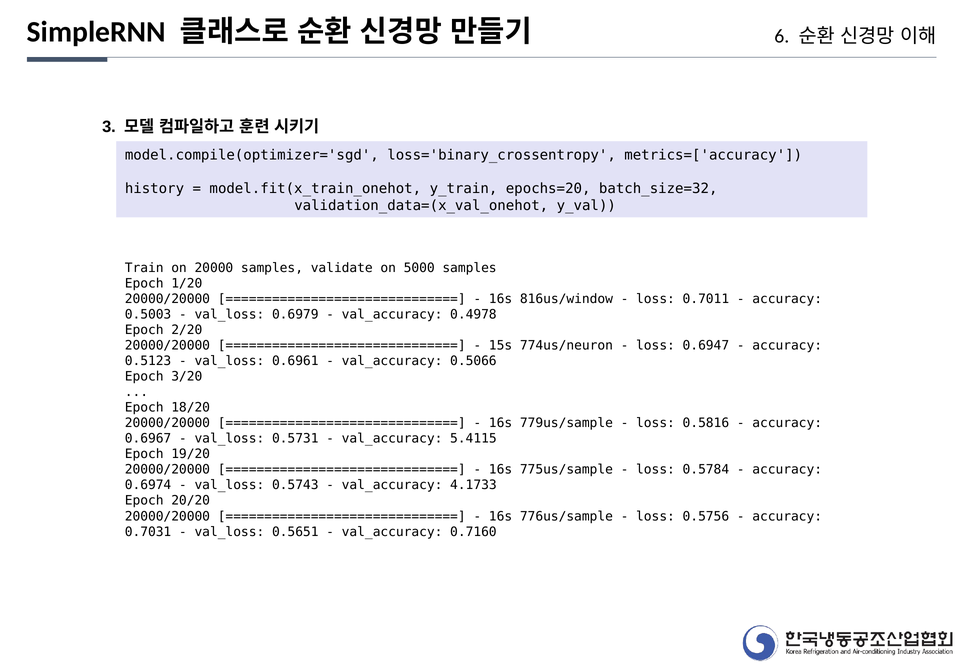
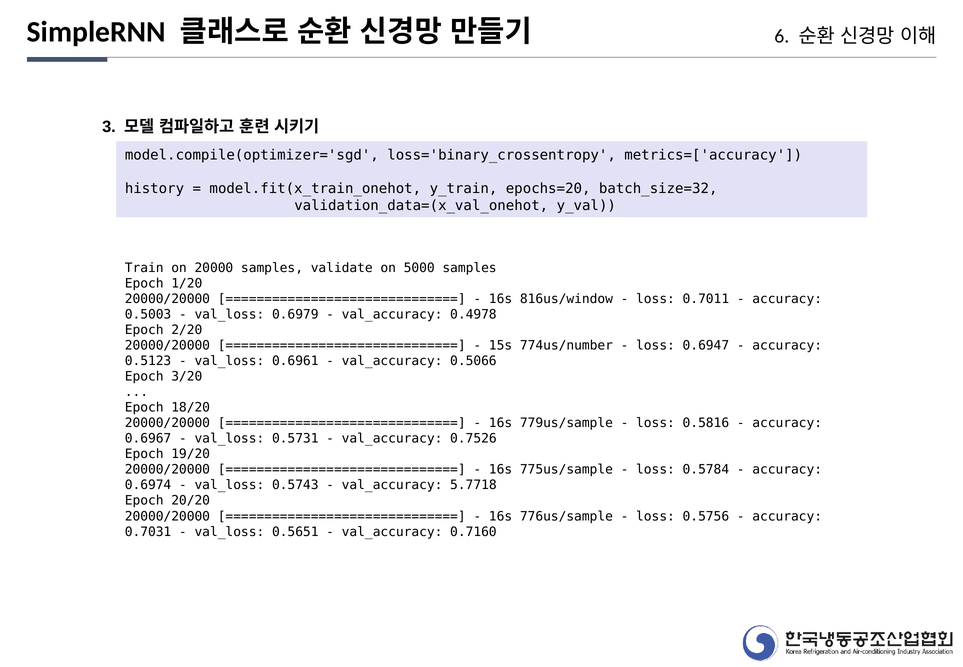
774us/neuron: 774us/neuron -> 774us/number (566, 345)
5.4115: 5.4115 -> 0.7526 (473, 438)
4.1733: 4.1733 -> 5.7718 (473, 485)
